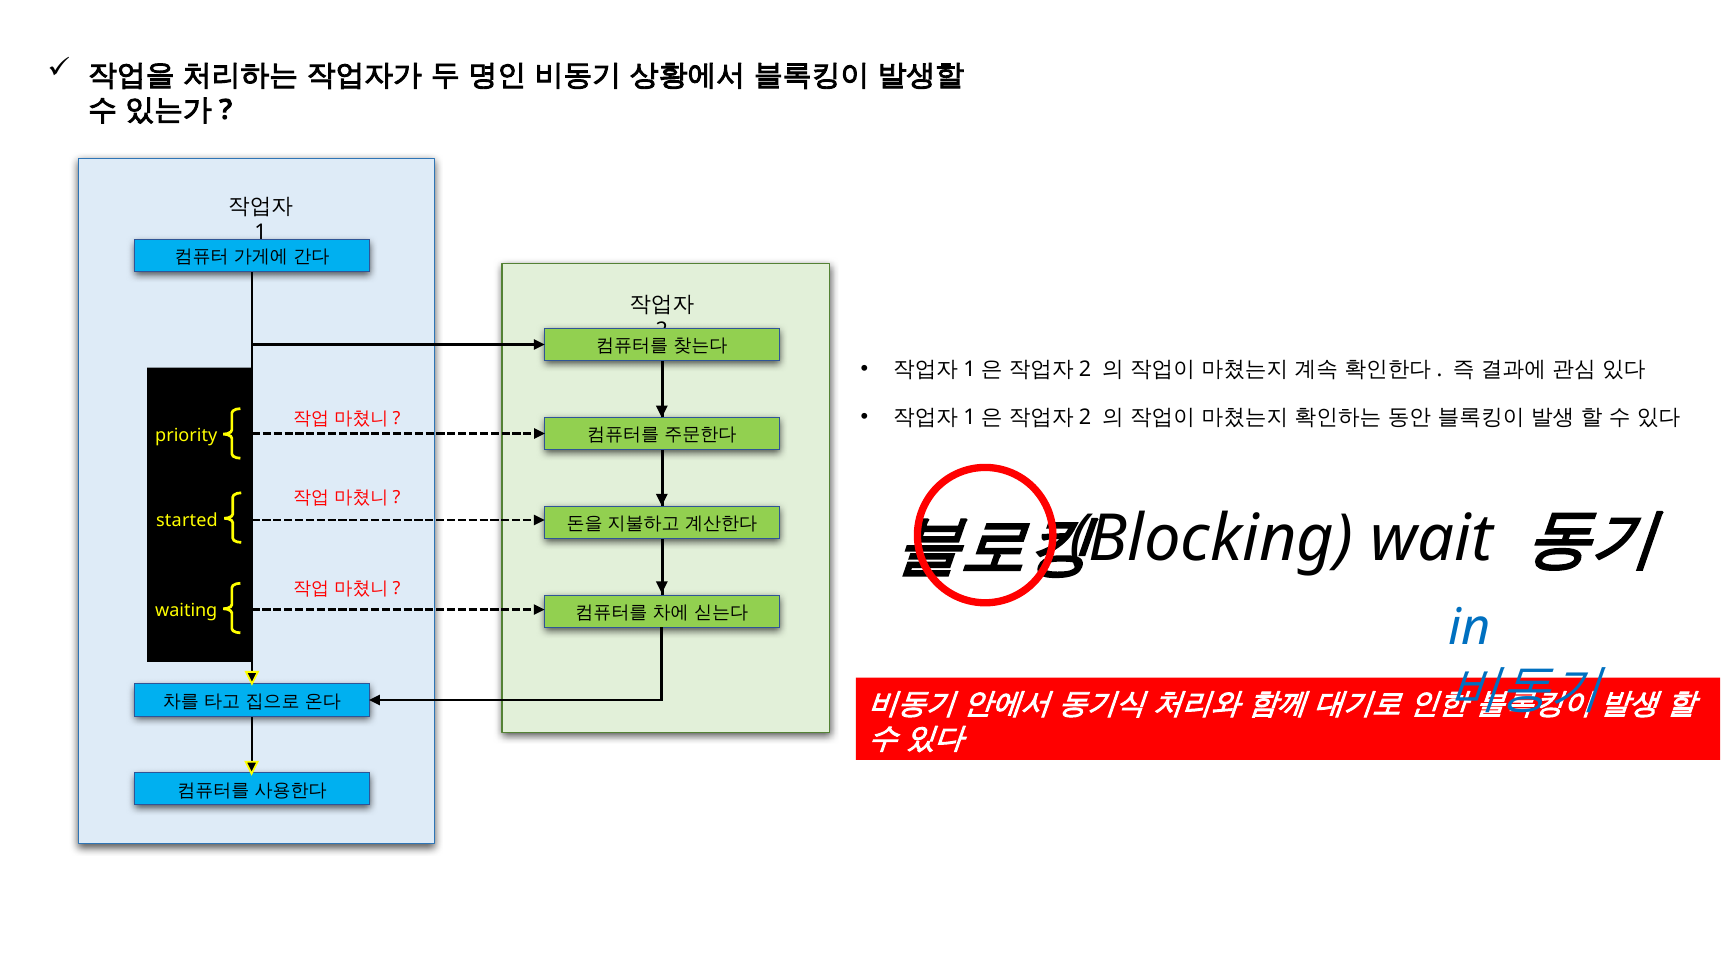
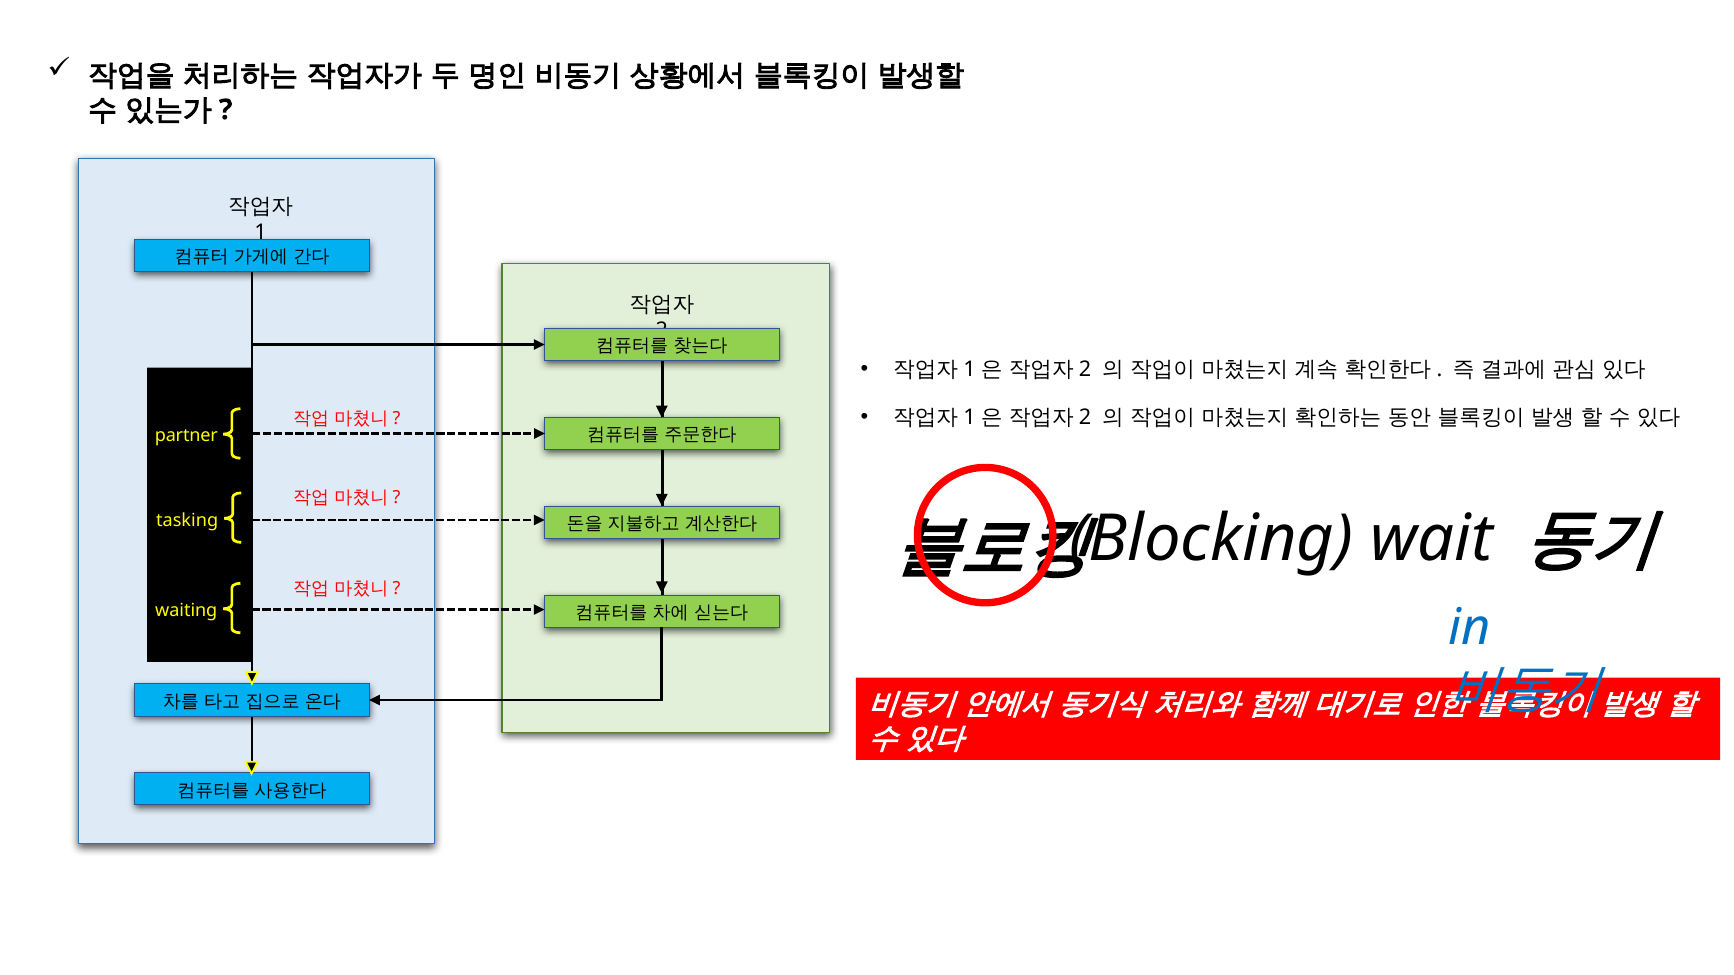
priority: priority -> partner (186, 436)
started: started -> tasking (187, 520)
